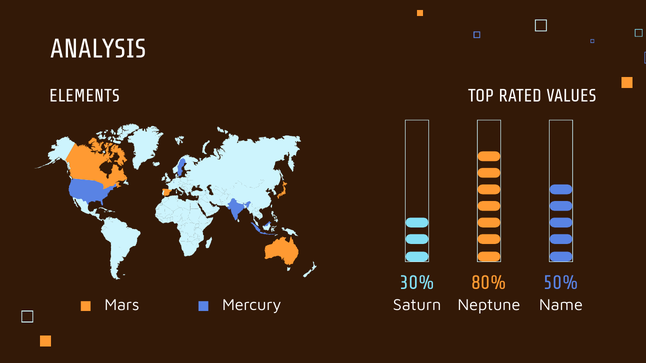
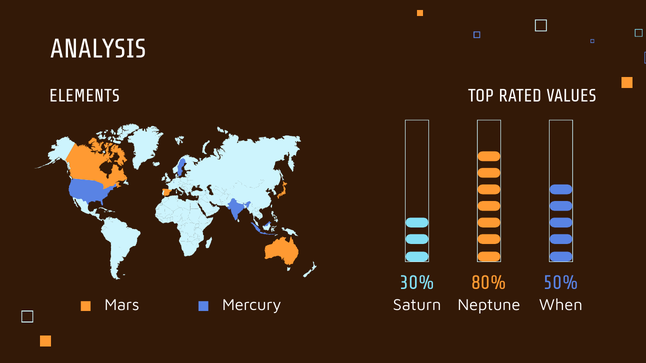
Name: Name -> When (561, 305)
